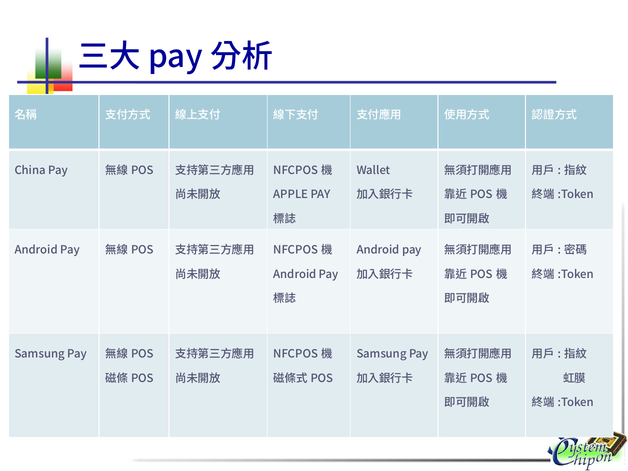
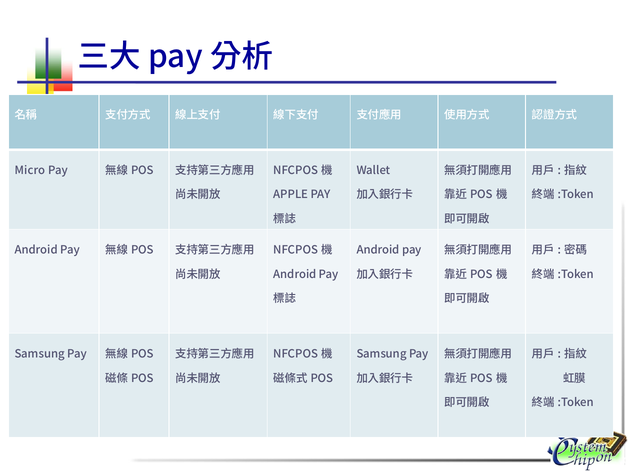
China: China -> Micro (30, 170)
